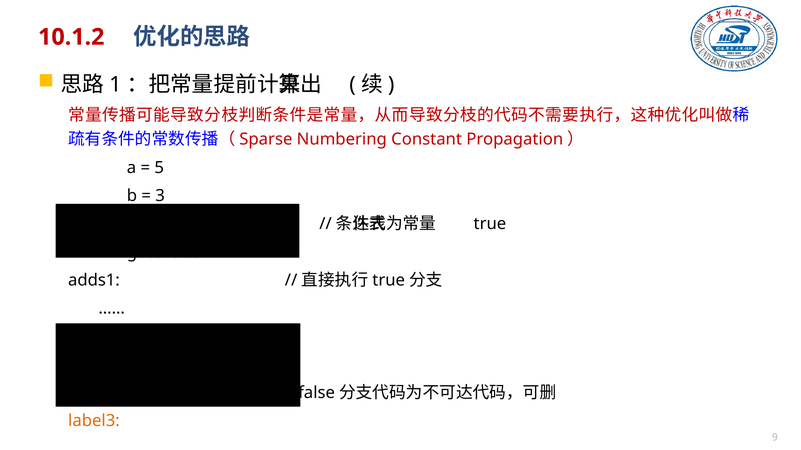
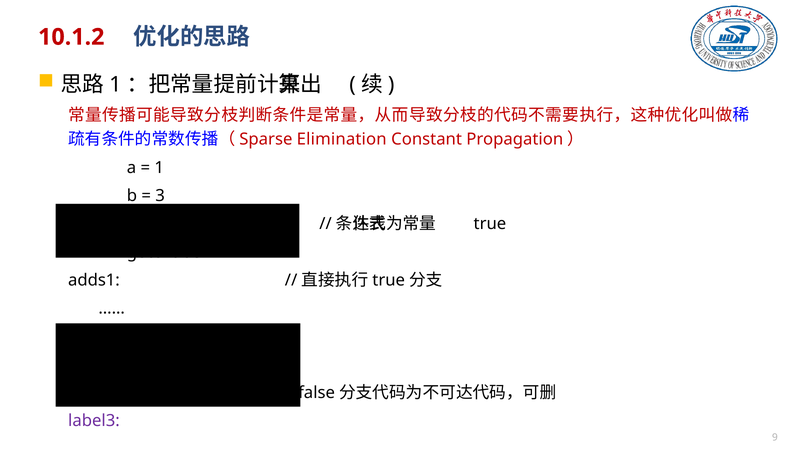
Numbering: Numbering -> Elimination (342, 140)
5: 5 -> 1 (159, 168)
label3 colour: orange -> purple (94, 421)
